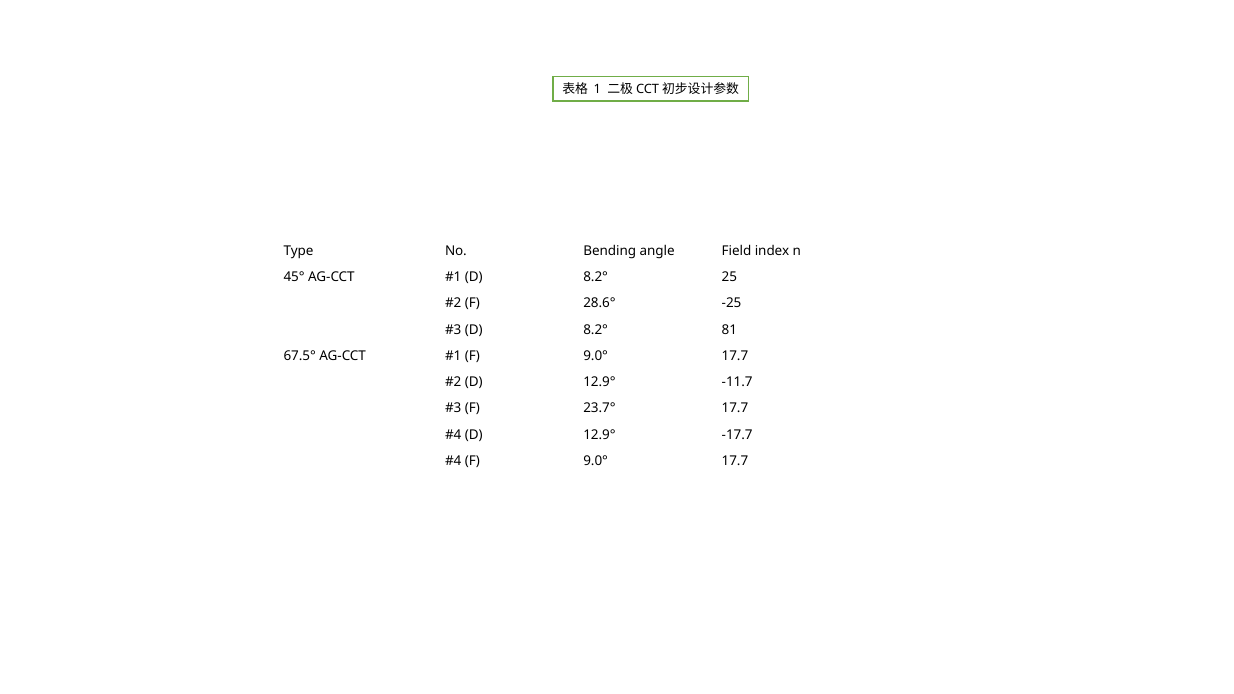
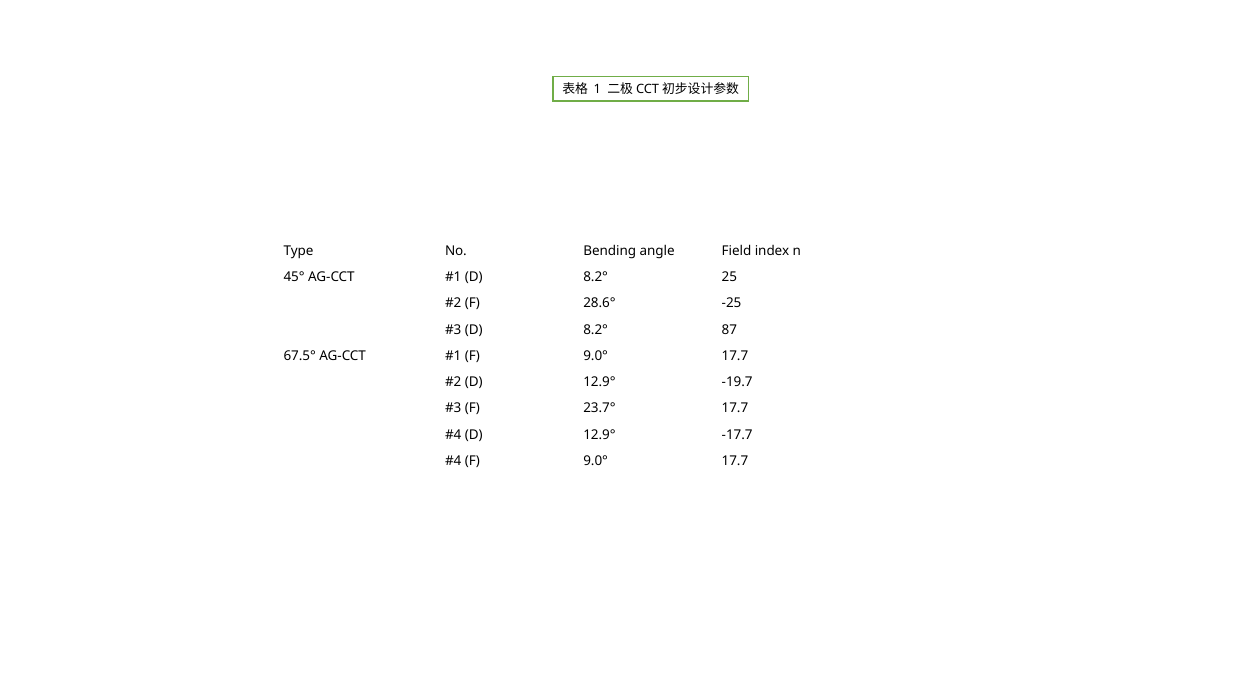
81: 81 -> 87 (729, 330)
-11.7: -11.7 -> -19.7 (737, 382)
